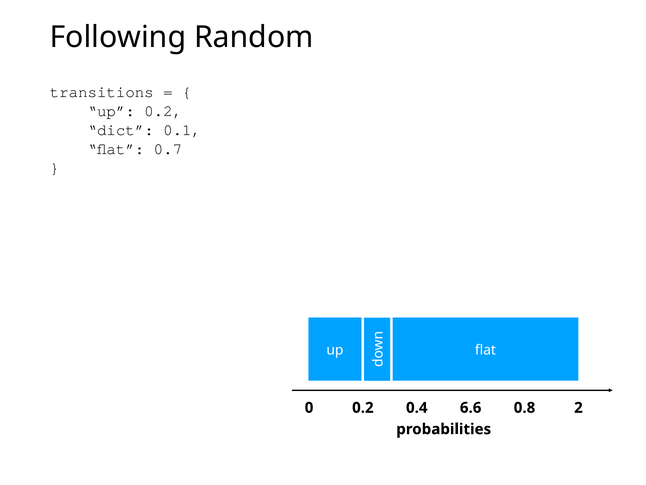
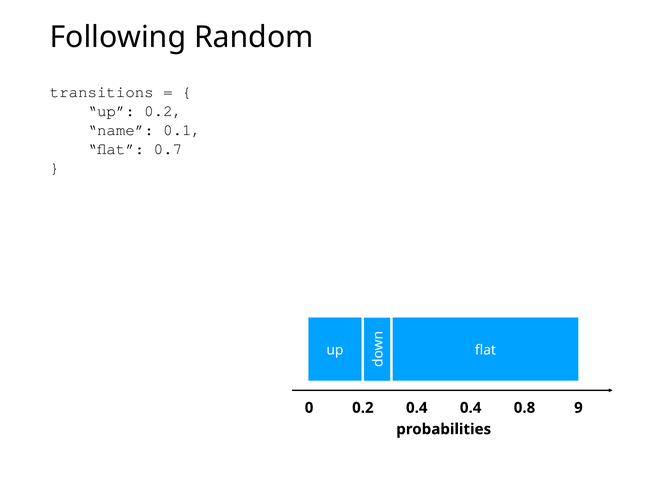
dict: dict -> name (121, 130)
0.4 6.6: 6.6 -> 0.4 (471, 407)
2: 2 -> 9 (578, 407)
